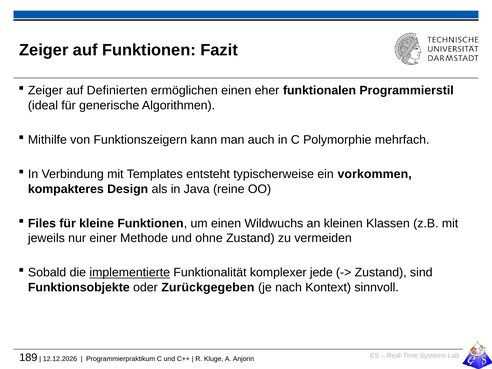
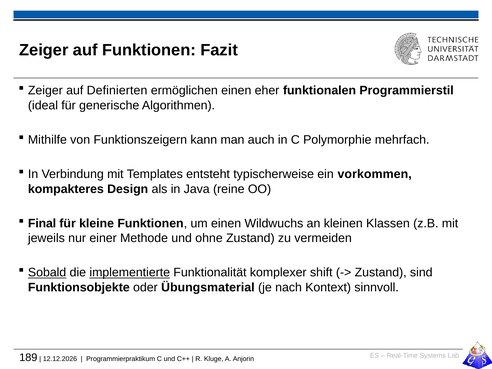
Files: Files -> Final (42, 223)
Sobald underline: none -> present (47, 273)
jede: jede -> shift (321, 273)
Zurückgegeben: Zurückgegeben -> Übungsmaterial (208, 287)
